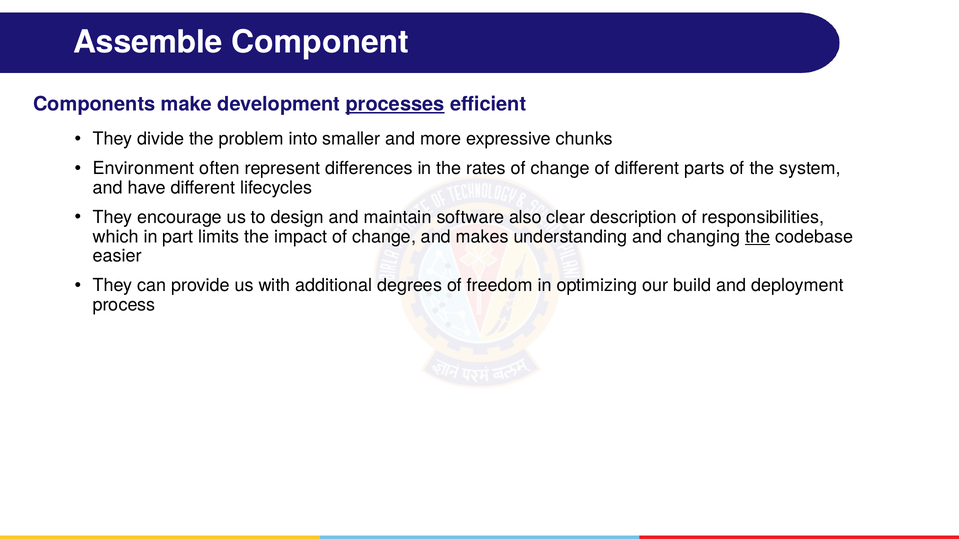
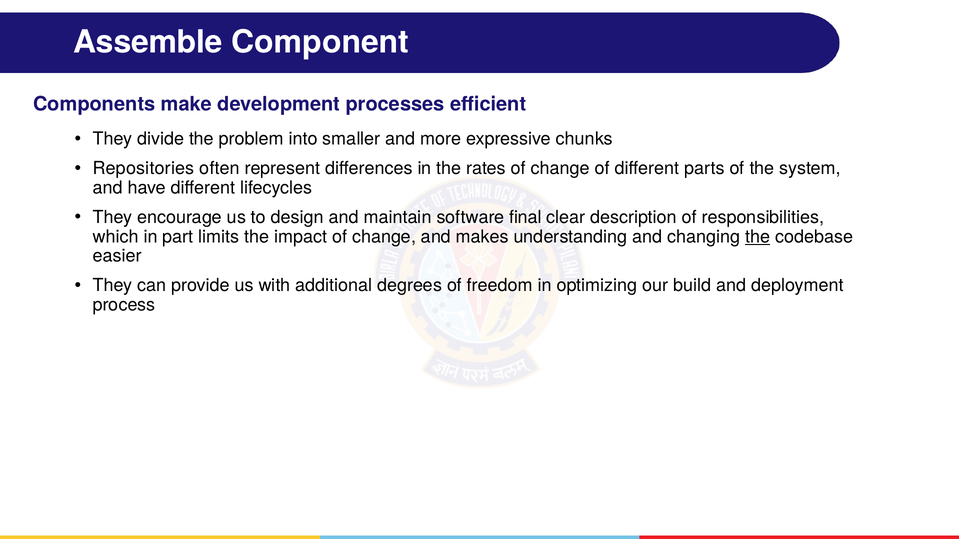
processes underline: present -> none (395, 104)
Environment: Environment -> Repositories (144, 168)
also: also -> ﬁnal (525, 217)
